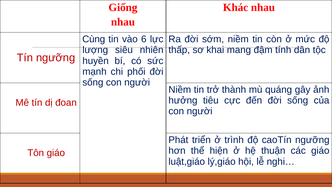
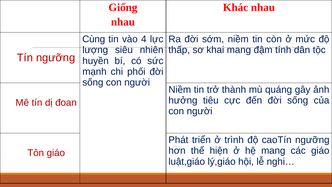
6: 6 -> 4 (144, 39)
hệ thuận: thuận -> mang (273, 151)
